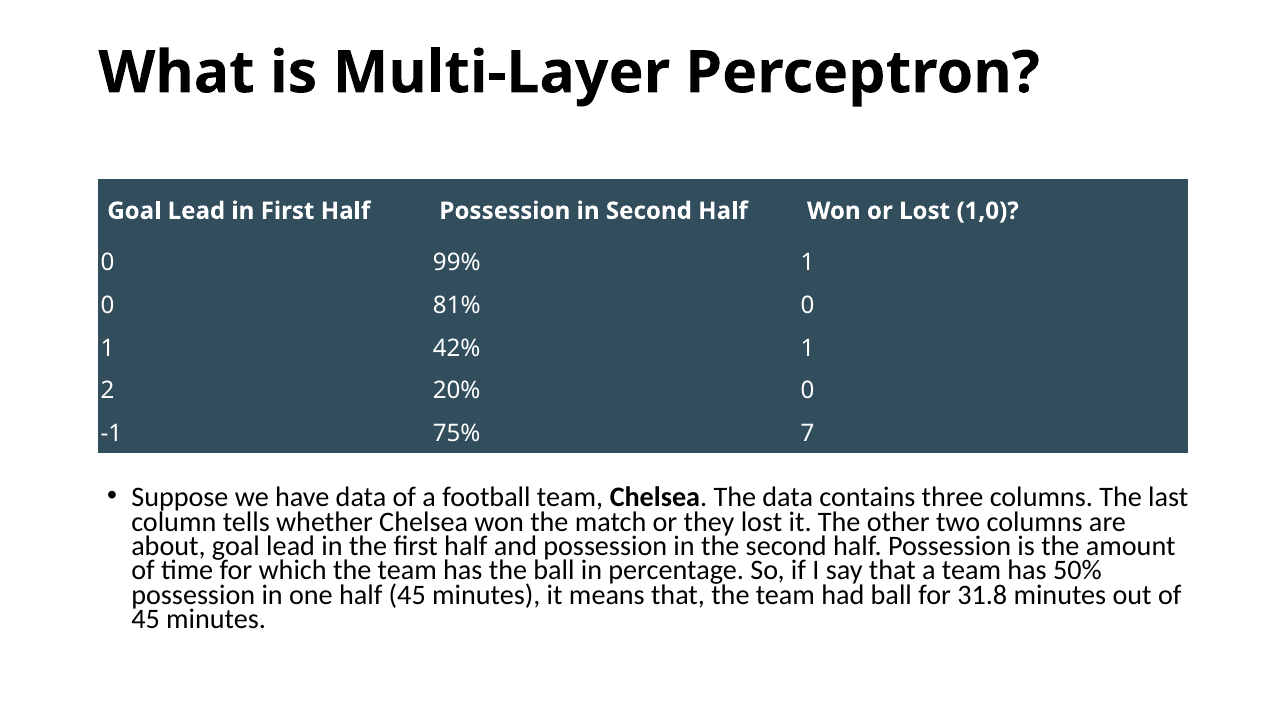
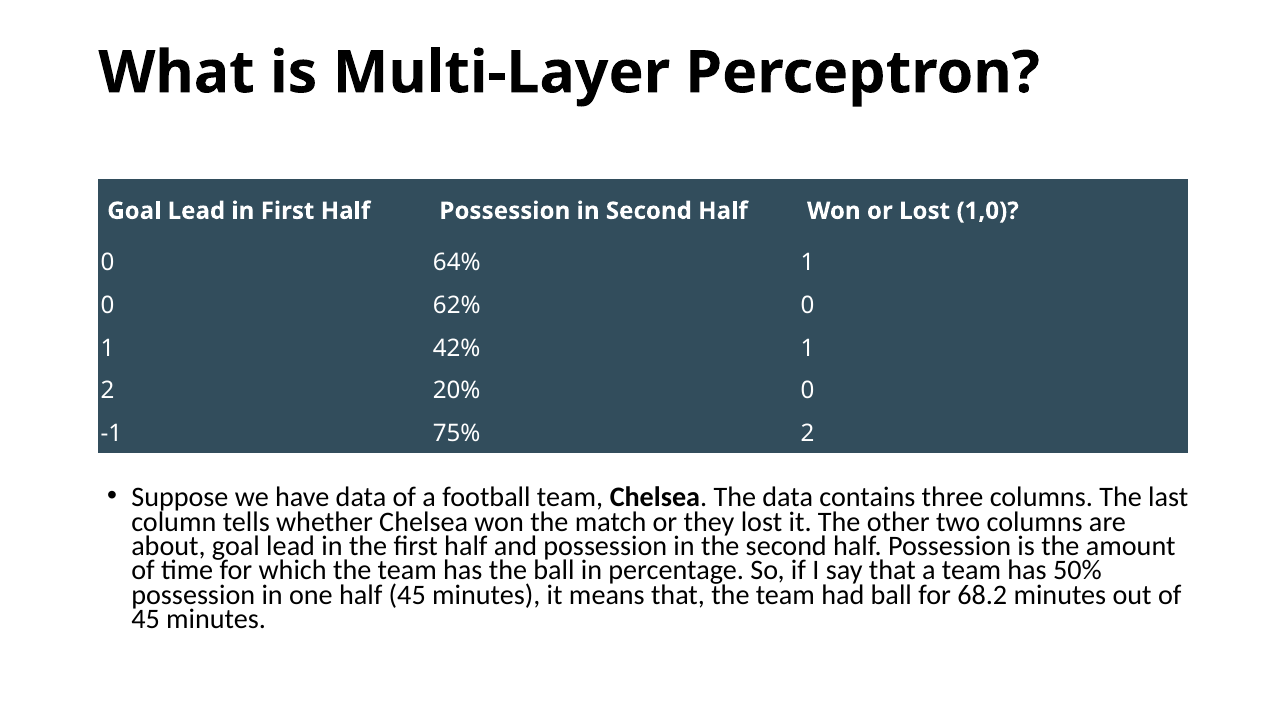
99%: 99% -> 64% (457, 263)
81%: 81% -> 62% (457, 305)
75% 7: 7 -> 2 (807, 433)
31.8: 31.8 -> 68.2 (982, 594)
